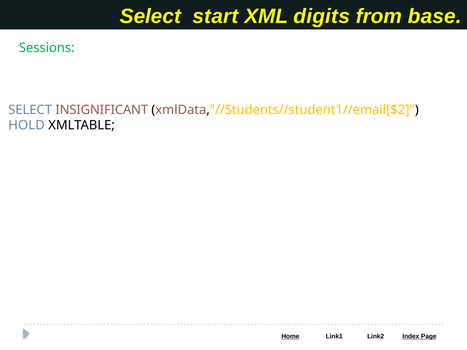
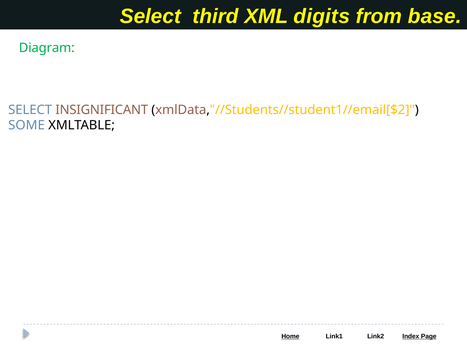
start: start -> third (216, 16)
Sessions: Sessions -> Diagram (47, 48)
HOLD: HOLD -> SOME (27, 125)
